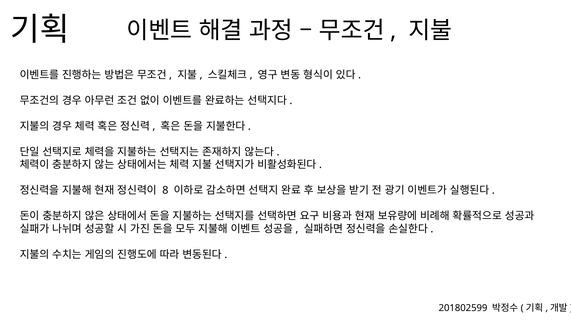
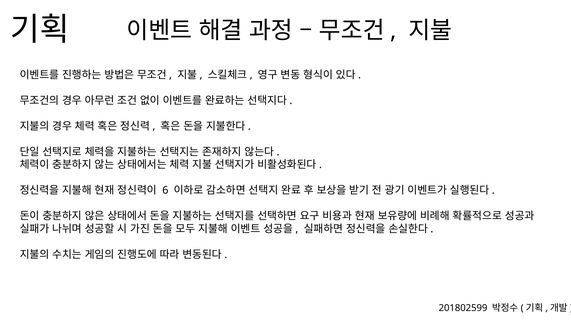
8: 8 -> 6 (165, 191)
